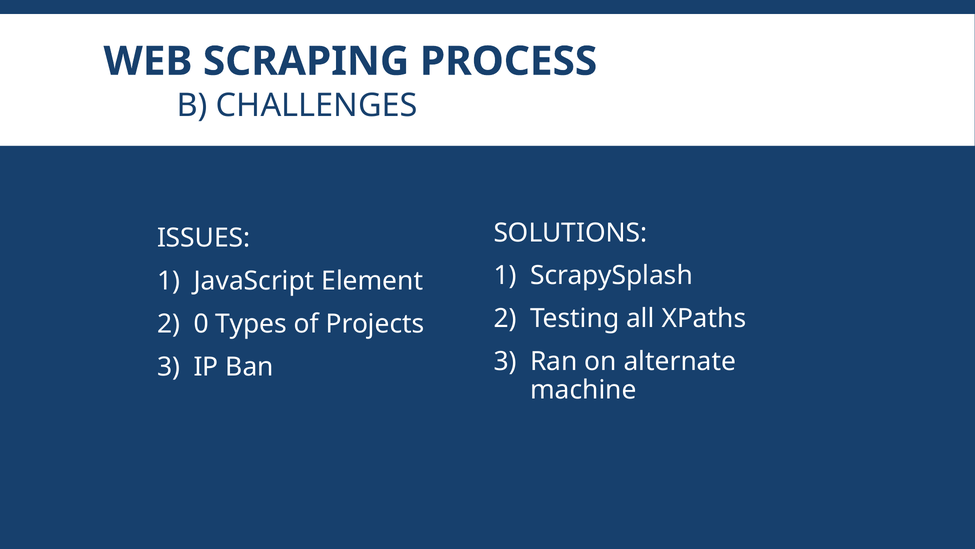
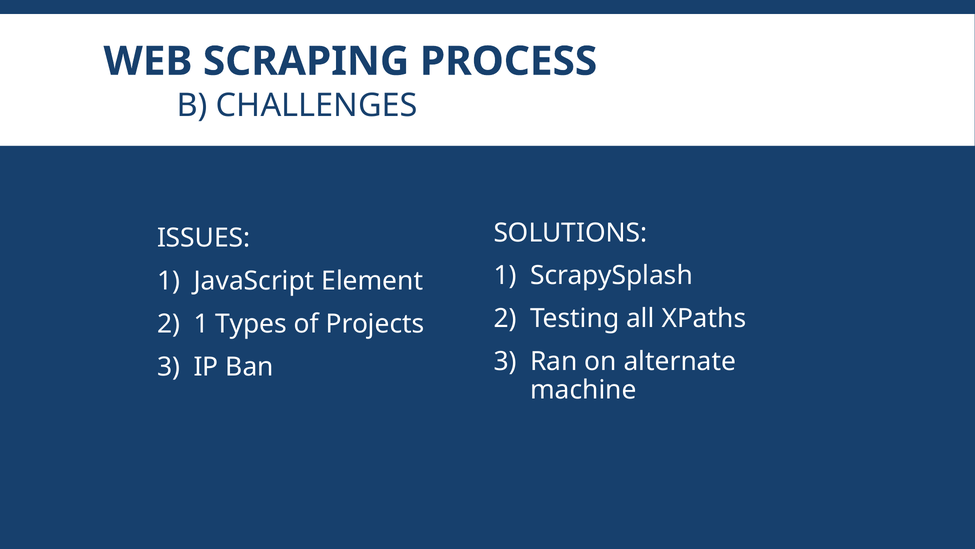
0: 0 -> 1 (201, 324)
